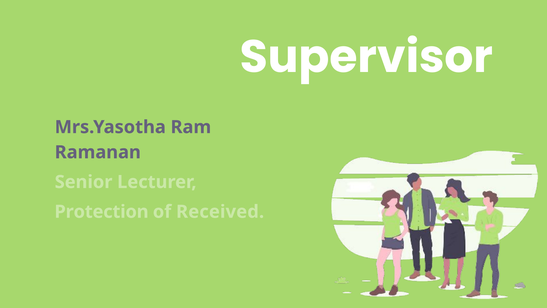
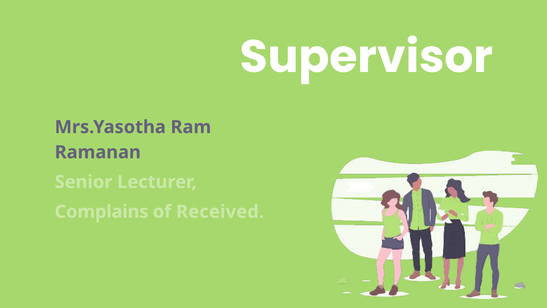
Protection: Protection -> Complains (102, 212)
